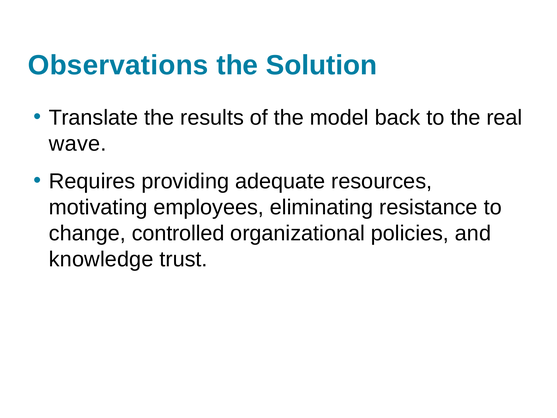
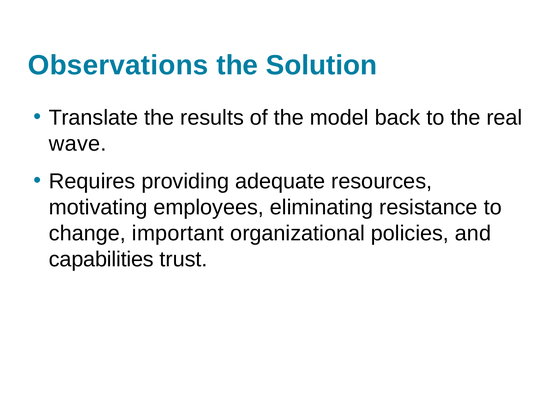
controlled: controlled -> important (178, 233)
knowledge: knowledge -> capabilities (101, 259)
